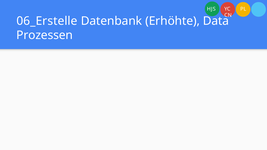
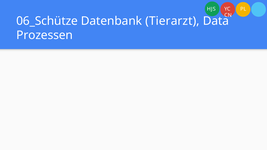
06_Erstelle: 06_Erstelle -> 06_Schütze (47, 21)
Erhöhte: Erhöhte -> Tierarzt (172, 21)
